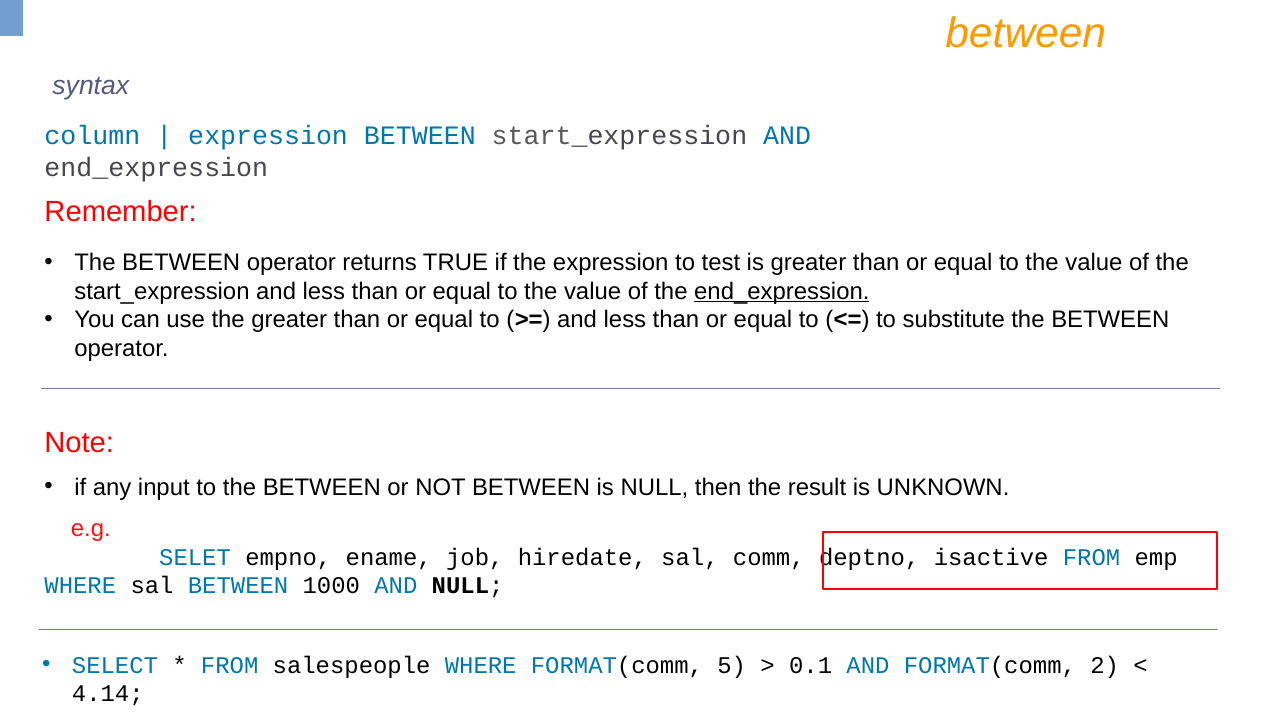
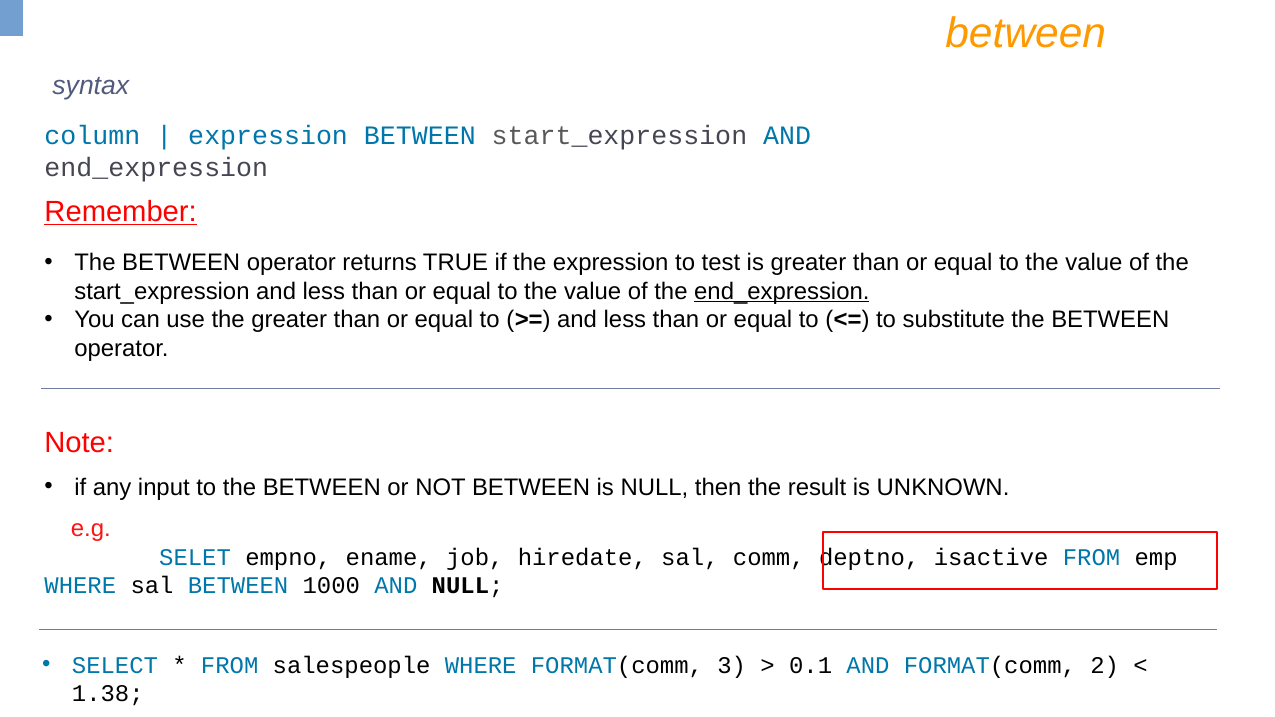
Remember underline: none -> present (121, 212)
5: 5 -> 3 (732, 665)
4.14: 4.14 -> 1.38 (108, 694)
